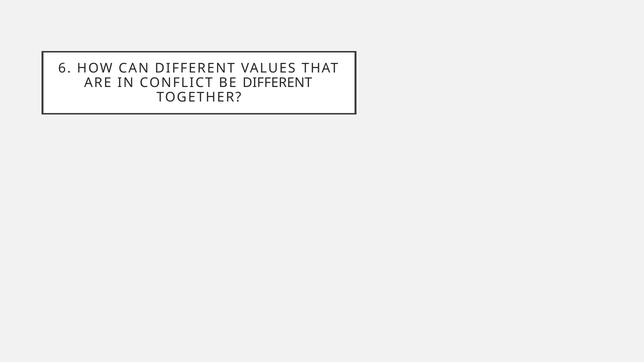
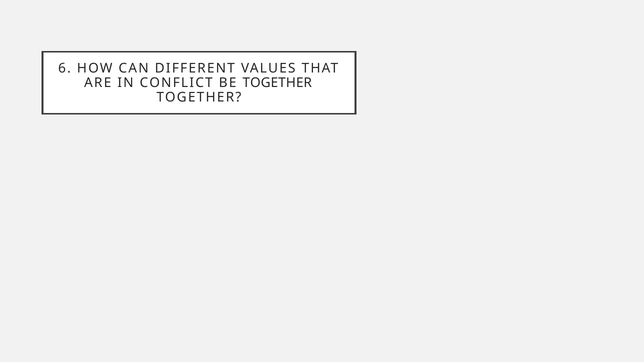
BE DIFFERENT: DIFFERENT -> TOGETHER (277, 83)
